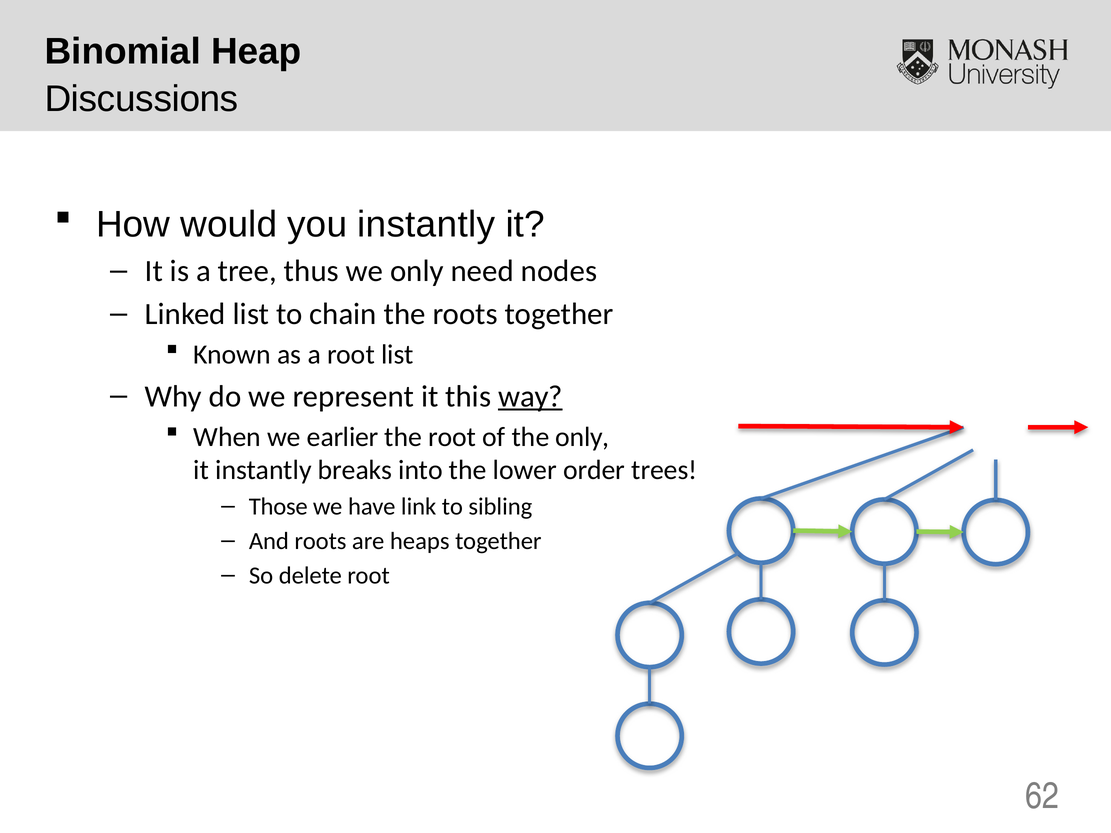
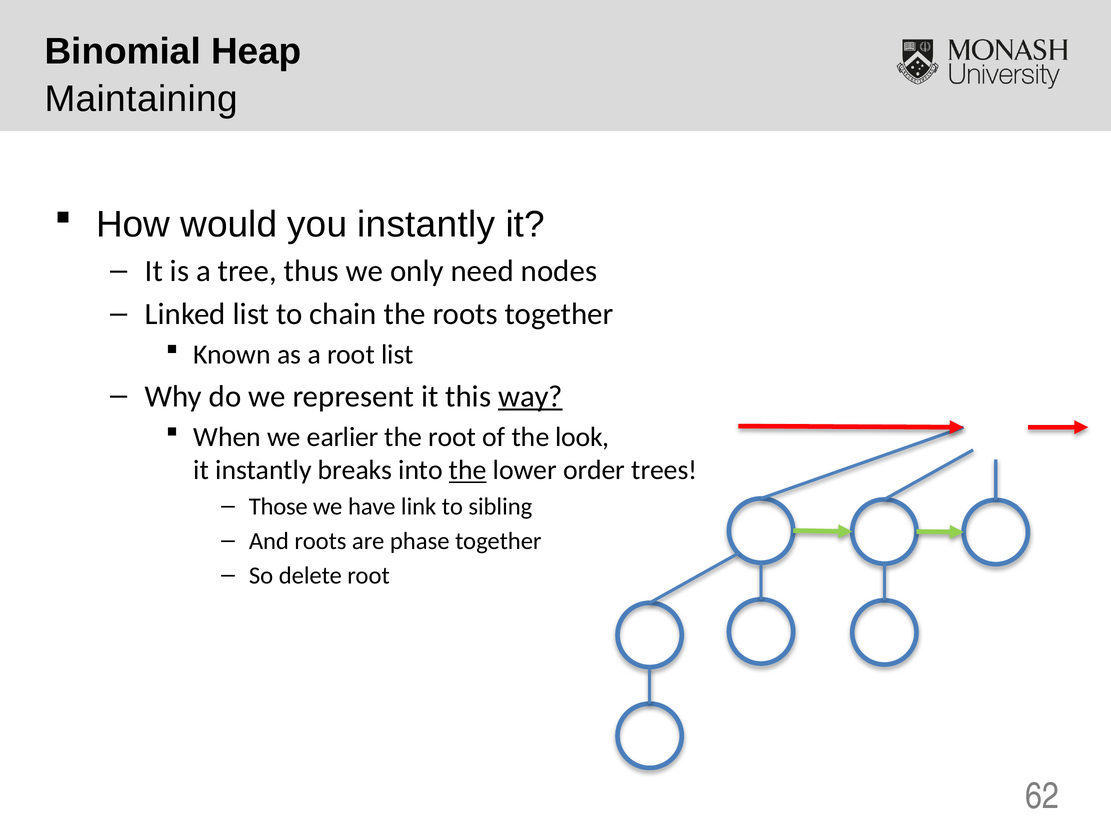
Discussions: Discussions -> Maintaining (141, 99)
the only: only -> look (582, 437)
the underline: none -> present (468, 470)
heaps: heaps -> phase (420, 541)
